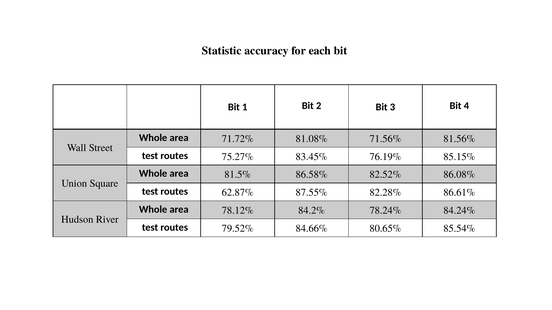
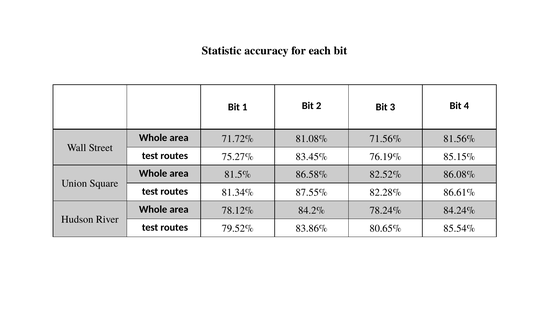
62.87%: 62.87% -> 81.34% (238, 193)
84.66%: 84.66% -> 83.86% (312, 229)
